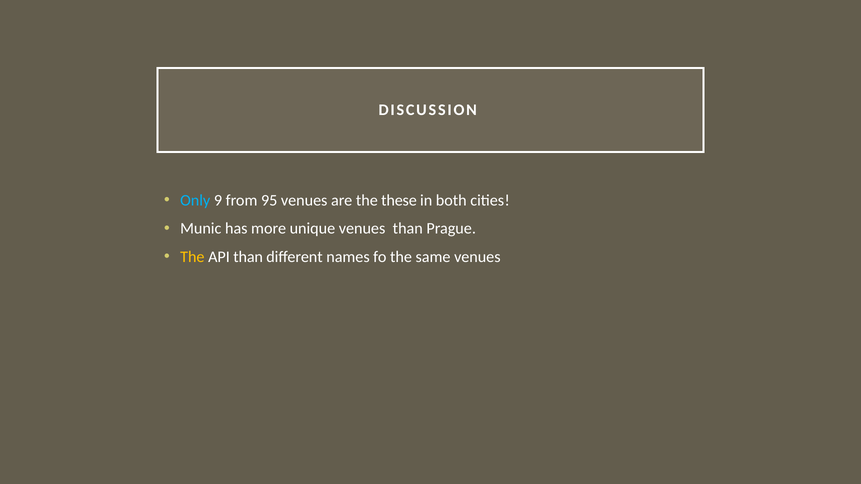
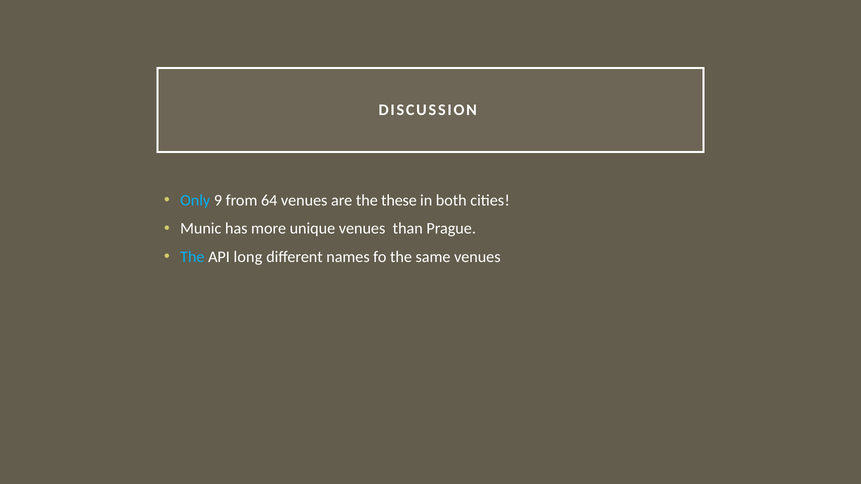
95: 95 -> 64 (269, 200)
The colour: yellow -> light blue (192, 257)
API than: than -> long (248, 257)
